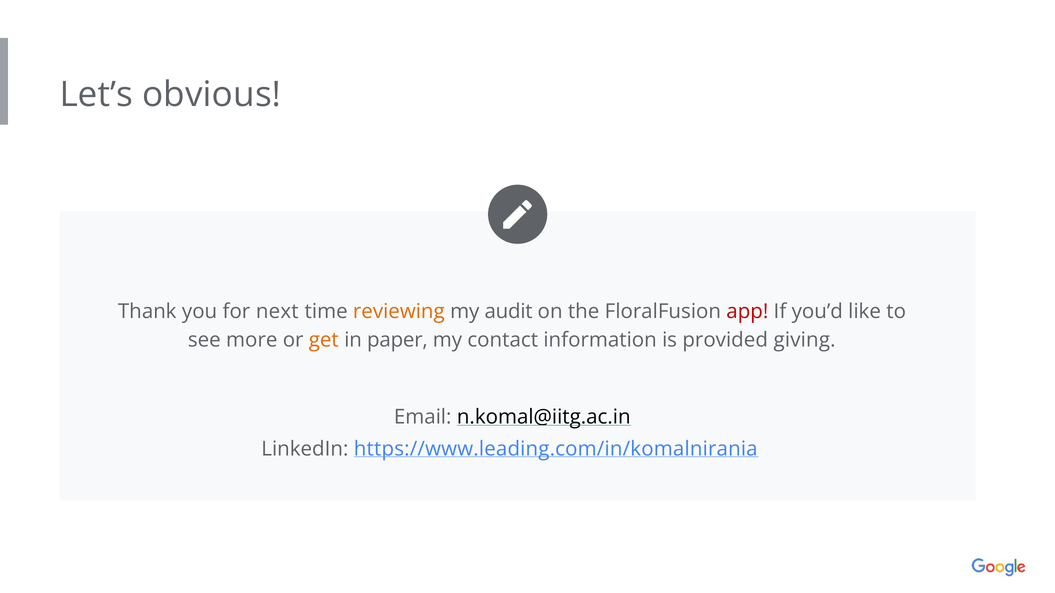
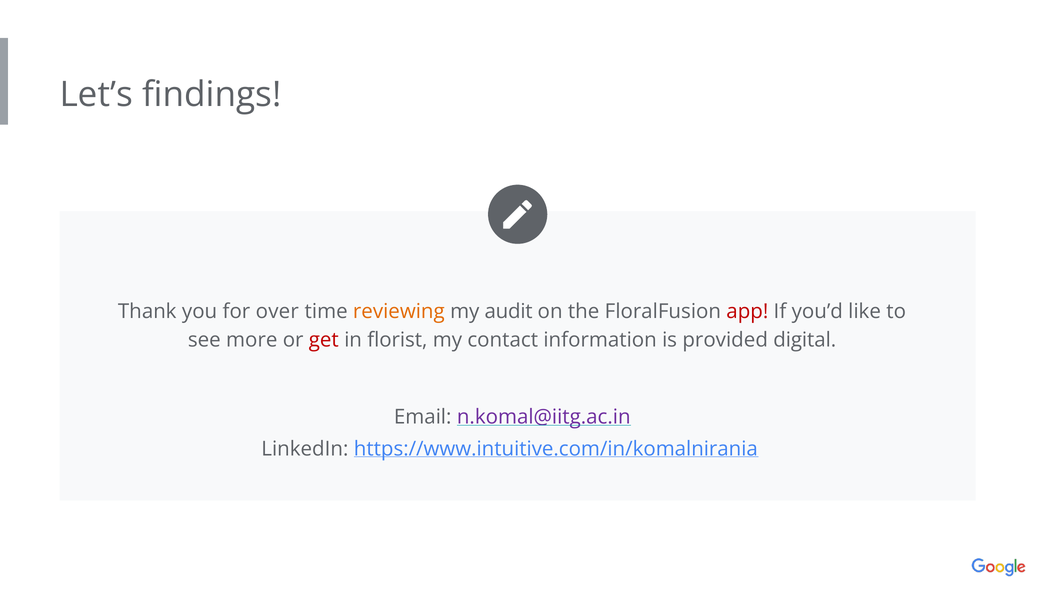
obvious: obvious -> findings (212, 95)
next: next -> over (277, 312)
get colour: orange -> red (324, 340)
paper: paper -> florist (397, 340)
giving: giving -> digital (805, 340)
n.komal@iitg.ac.in colour: black -> purple (544, 418)
https://www.leading.com/in/komalnirania: https://www.leading.com/in/komalnirania -> https://www.intuitive.com/in/komalnirania (556, 449)
